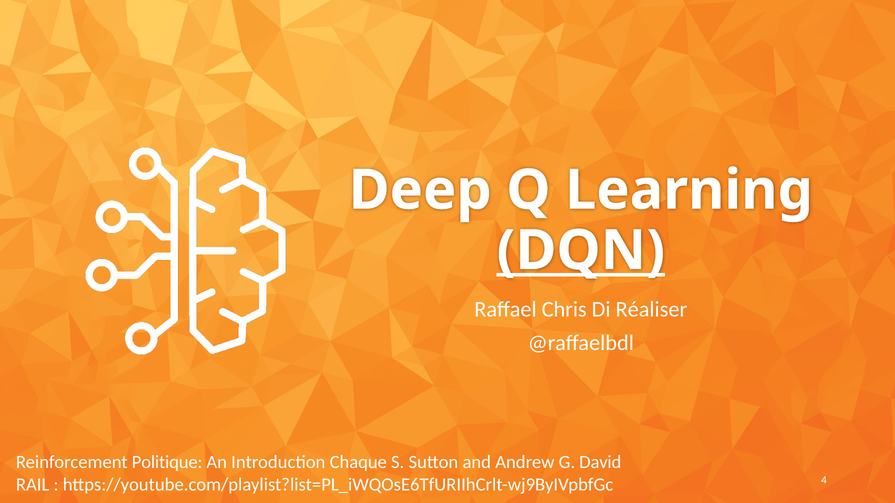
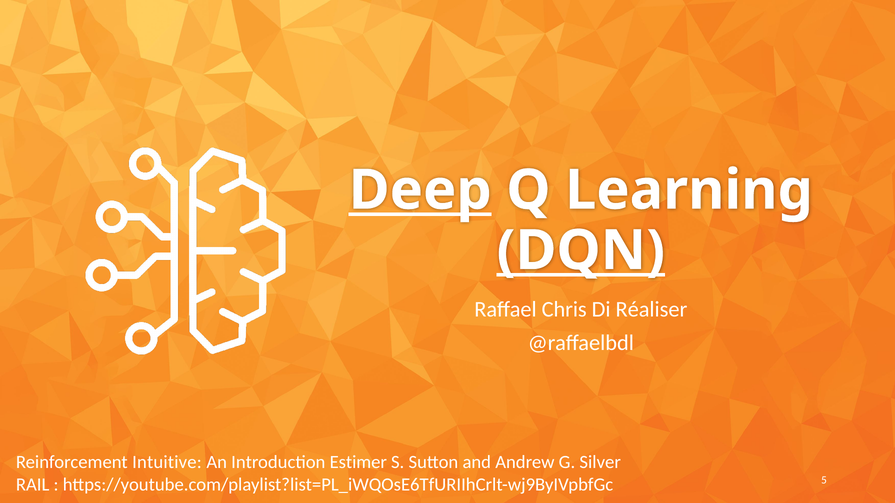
Deep underline: none -> present (420, 190)
Politique: Politique -> Intuitive (167, 462)
Chaque: Chaque -> Estimer (358, 462)
David: David -> Silver (600, 462)
4: 4 -> 5 (824, 481)
